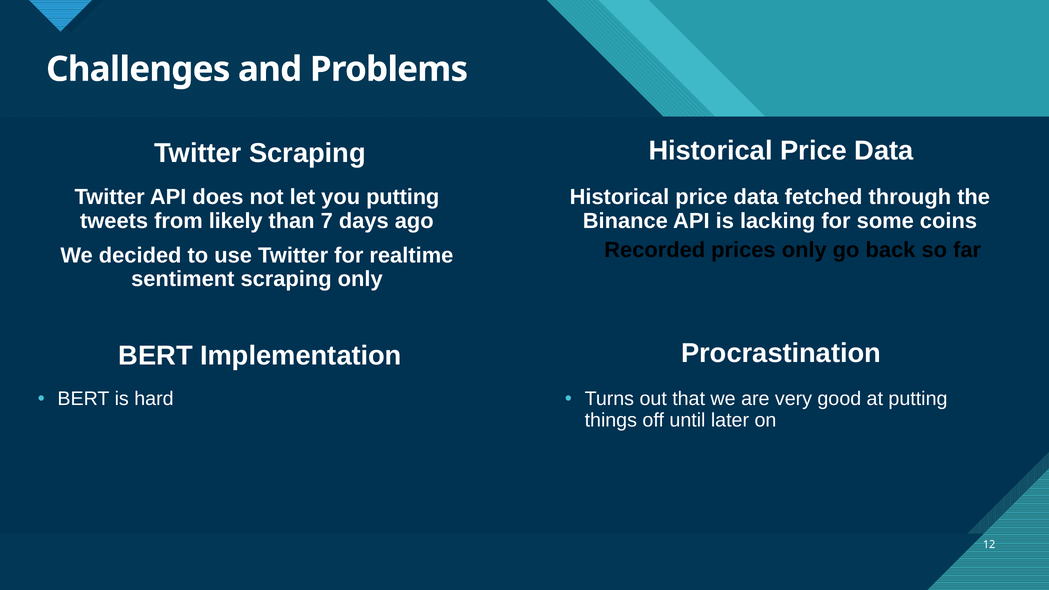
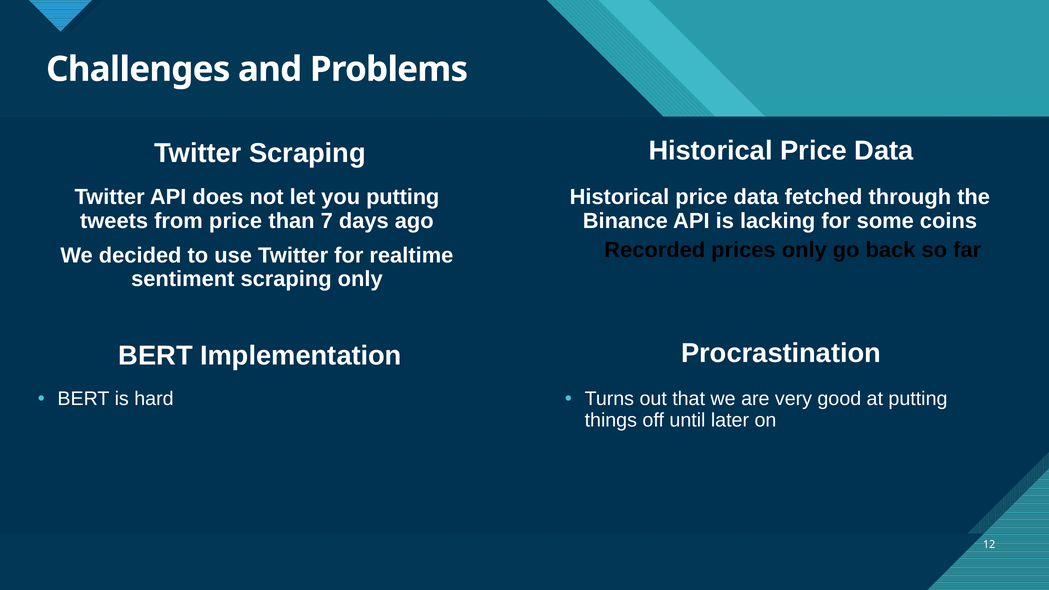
from likely: likely -> price (235, 221)
